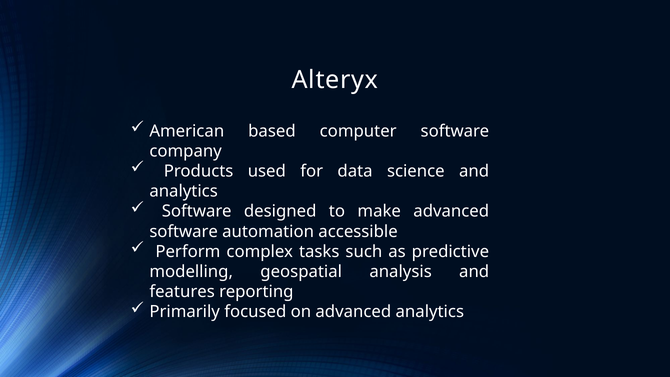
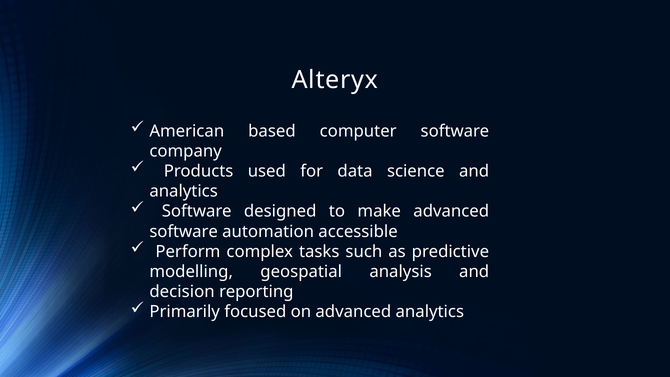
features: features -> decision (182, 292)
